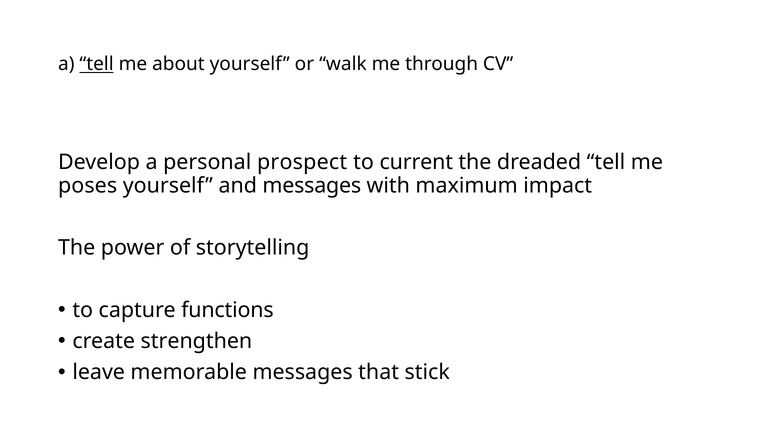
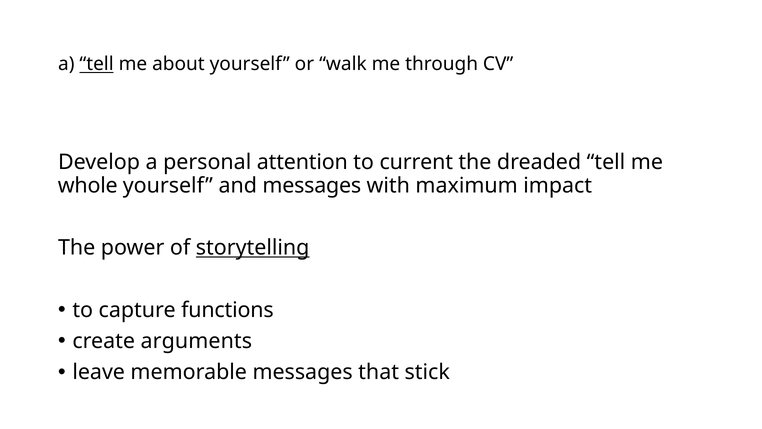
prospect: prospect -> attention (302, 162)
poses: poses -> whole (88, 185)
storytelling underline: none -> present (253, 247)
strengthen: strengthen -> arguments (196, 341)
